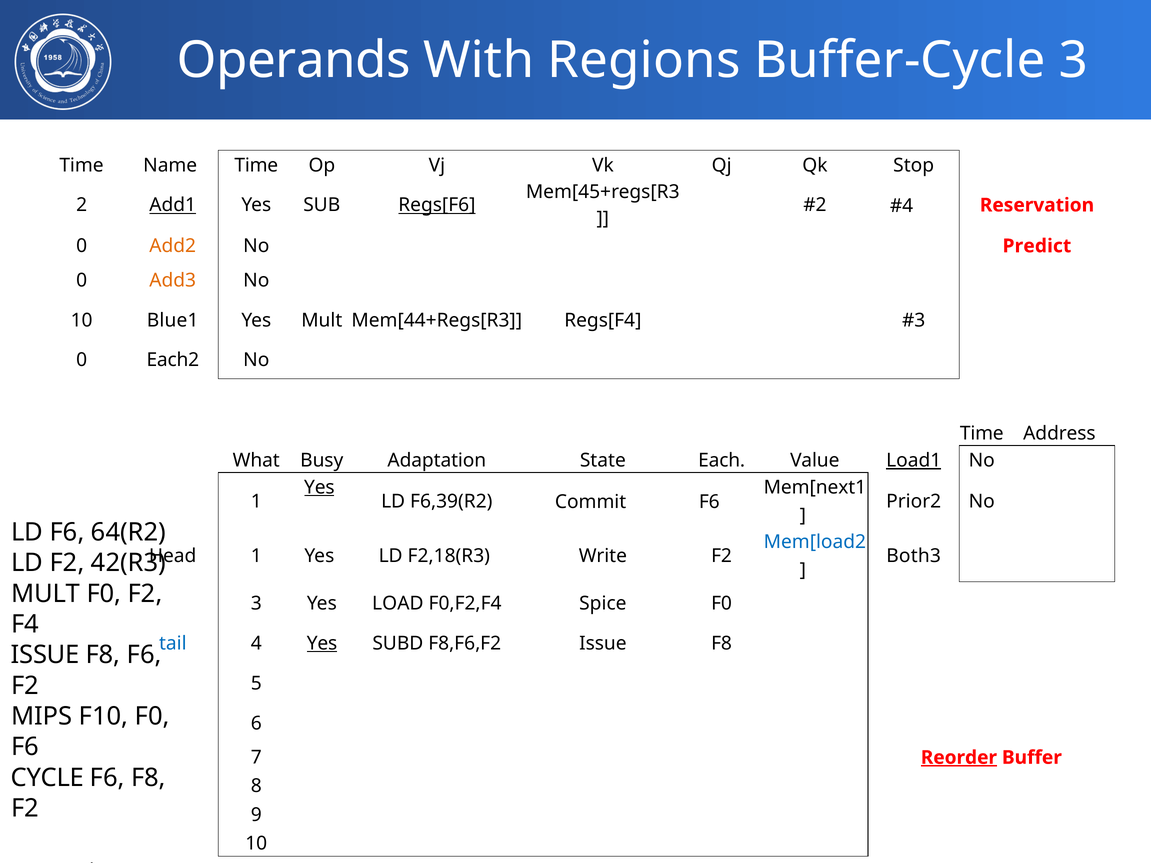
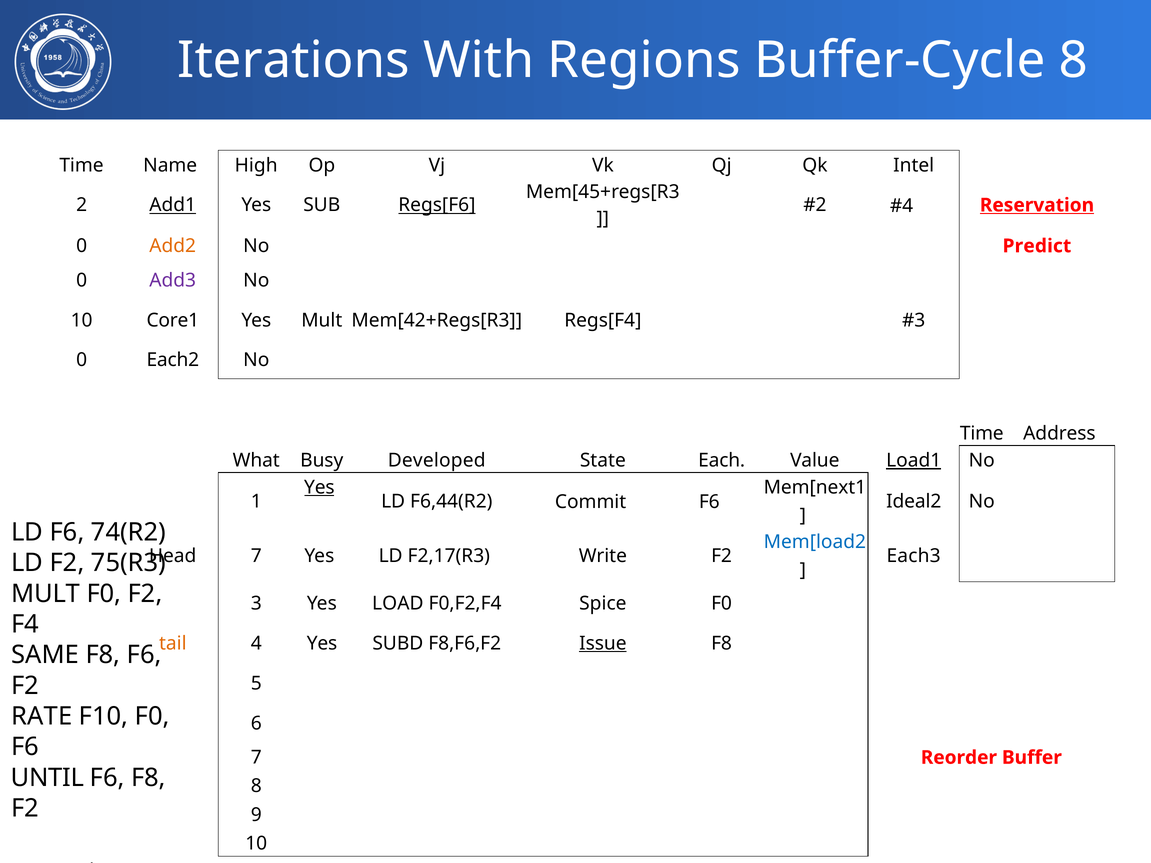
Operands: Operands -> Iterations (294, 60)
Buffer-Cycle 3: 3 -> 8 (1073, 60)
Name Time: Time -> High (256, 165)
Stop: Stop -> Intel (914, 165)
Reservation underline: none -> present (1037, 205)
Add3 colour: orange -> purple (173, 280)
Blue1: Blue1 -> Core1 (173, 320)
Mem[44+Regs[R3: Mem[44+Regs[R3 -> Mem[42+Regs[R3 (437, 320)
Adaptation: Adaptation -> Developed (437, 461)
F6,39(R2: F6,39(R2 -> F6,44(R2 (451, 501)
Prior2: Prior2 -> Ideal2 (914, 501)
64(R2: 64(R2 -> 74(R2 (128, 533)
Head 1: 1 -> 7 (256, 556)
F2,18(R3: F2,18(R3 -> F2,17(R3 (449, 556)
Both3: Both3 -> Each3 (914, 556)
42(R3: 42(R3 -> 75(R3 (128, 563)
tail colour: blue -> orange (173, 643)
Yes underline: present -> none (322, 643)
Issue underline: none -> present (603, 643)
ISSUE: ISSUE -> SAME (45, 655)
MIPS: MIPS -> RATE (42, 717)
Reorder underline: present -> none (959, 758)
CYCLE: CYCLE -> UNTIL (47, 778)
